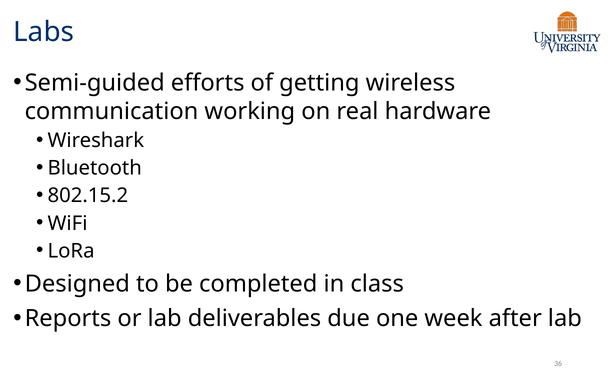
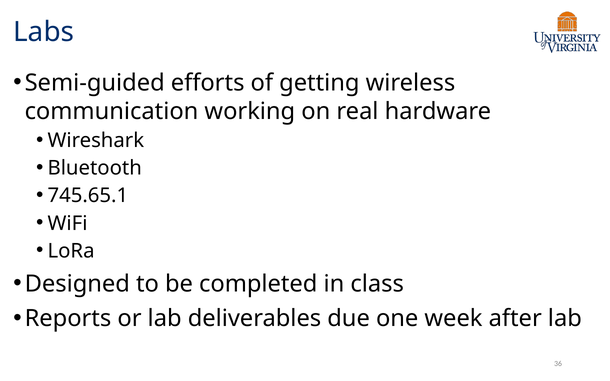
802.15.2: 802.15.2 -> 745.65.1 (88, 196)
